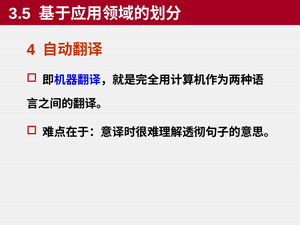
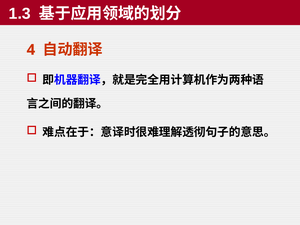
3.5: 3.5 -> 1.3 (20, 14)
